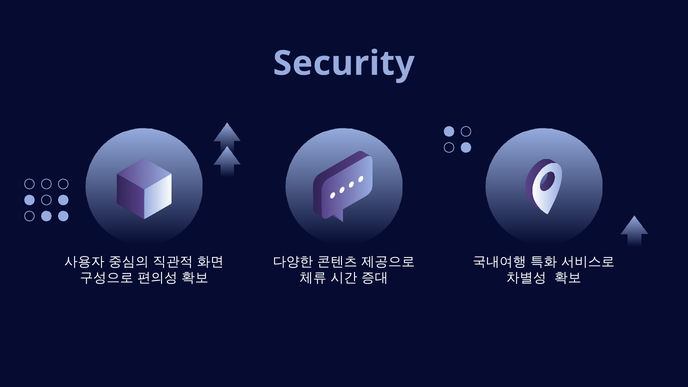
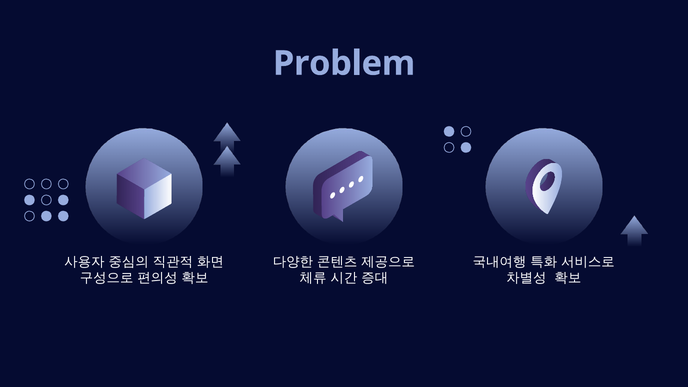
Security: Security -> Problem (344, 63)
